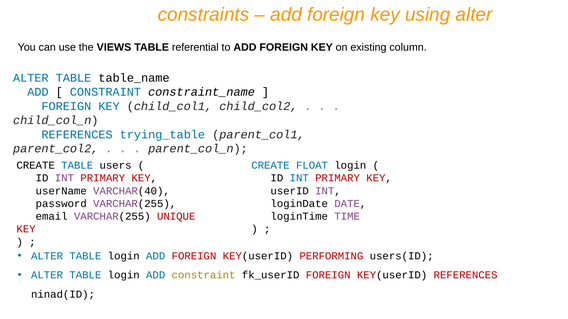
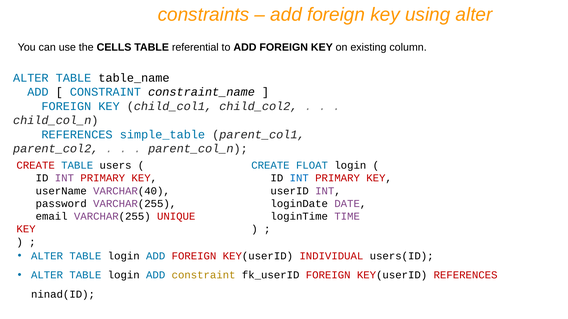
VIEWS: VIEWS -> CELLS (114, 47)
trying_table: trying_table -> simple_table (162, 135)
CREATE colour: black -> red (36, 166)
PERFORMING: PERFORMING -> INDIVIDUAL (331, 256)
